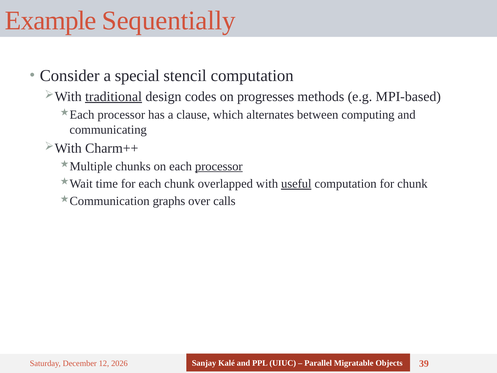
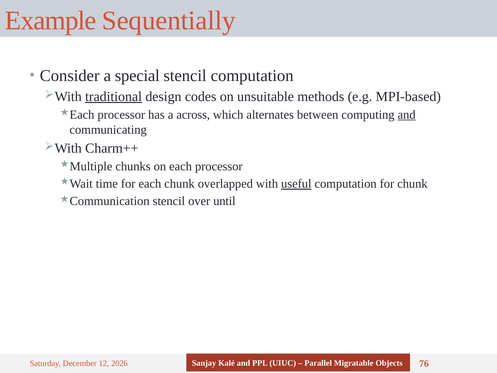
progresses: progresses -> unsuitable (266, 97)
clause: clause -> across (193, 115)
and underline: none -> present (407, 115)
processor underline: present -> none (219, 166)
graphs: graphs -> stencil (169, 201)
calls: calls -> until (224, 201)
39: 39 -> 76 (424, 363)
